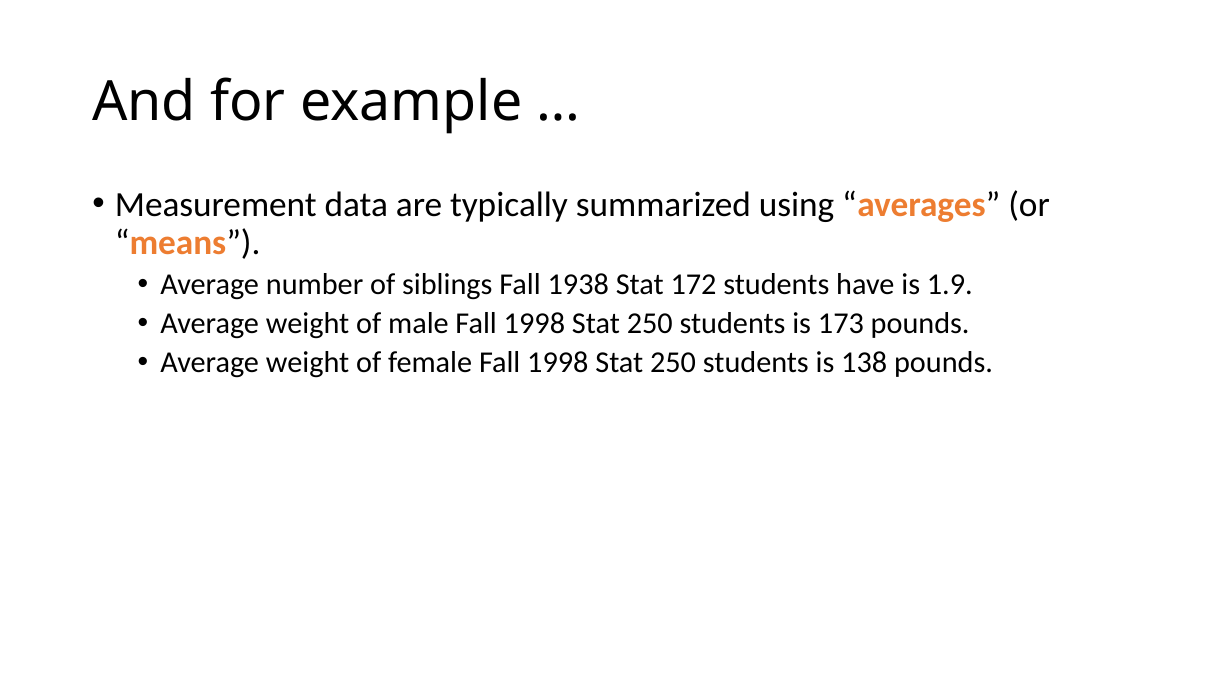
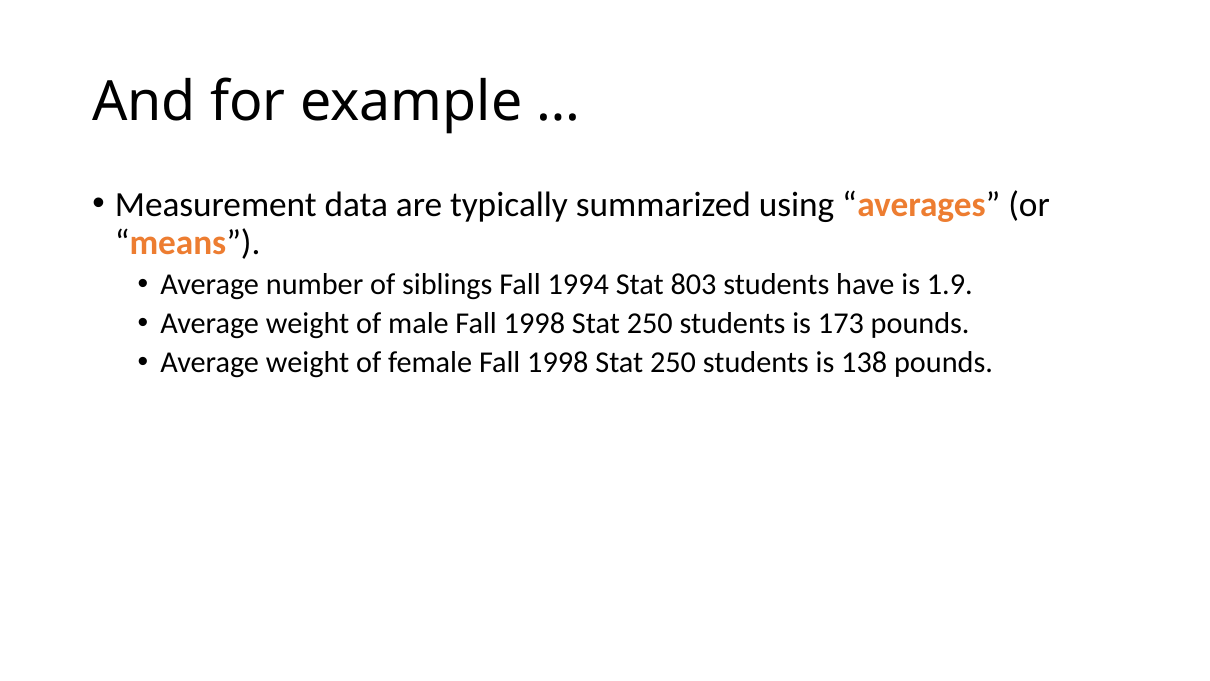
1938: 1938 -> 1994 (578, 284)
172: 172 -> 803 (694, 284)
